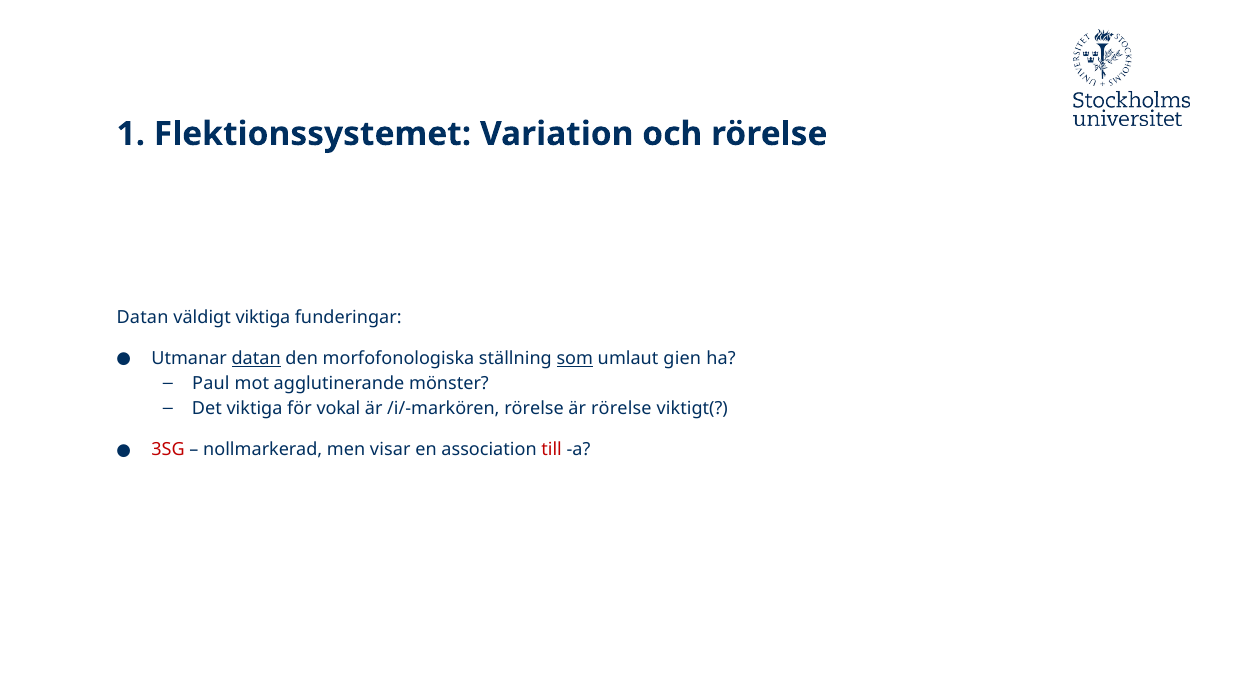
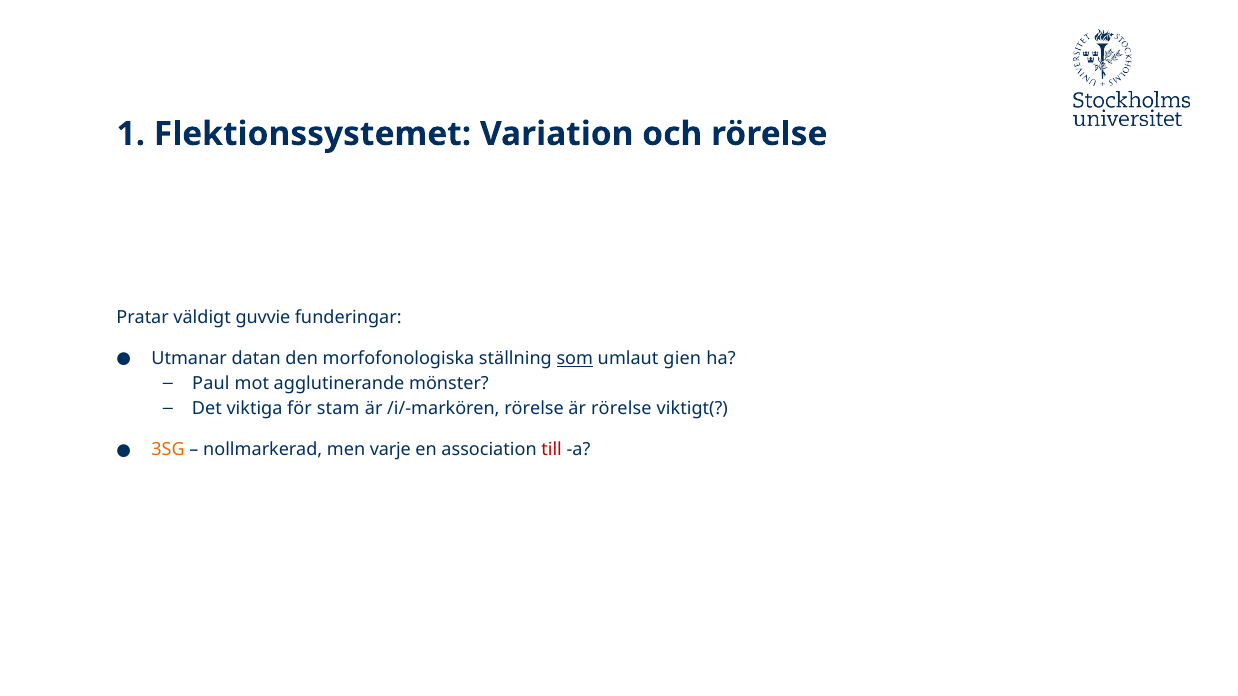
Datan: Datan -> Pratar (143, 318)
väldigt viktiga: viktiga -> guvvie (263, 318)
datan underline: present -> none (256, 359)
vokal: vokal -> stam (338, 409)
3SG colour: red -> orange (168, 450)
visar: visar -> varje (390, 450)
